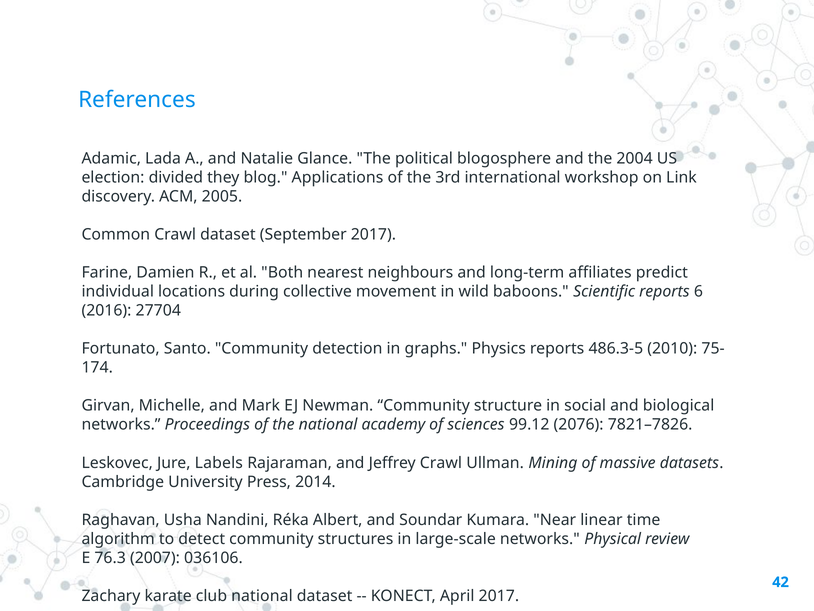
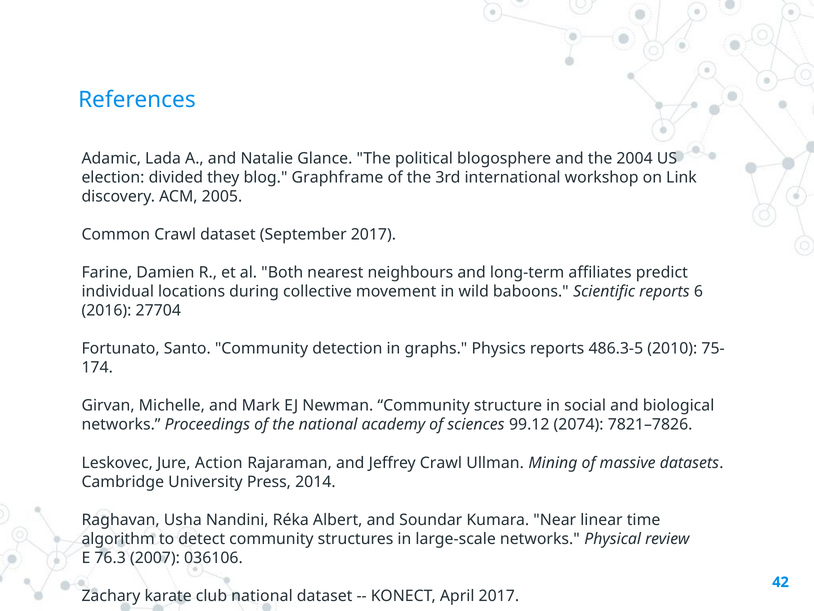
Applications: Applications -> Graphframe (338, 177)
2076: 2076 -> 2074 (579, 424)
Labels: Labels -> Action (219, 462)
